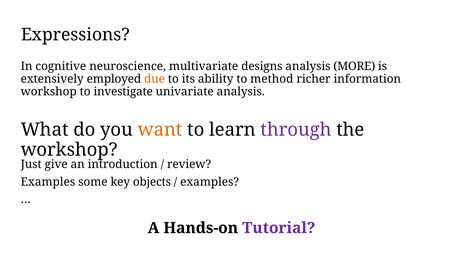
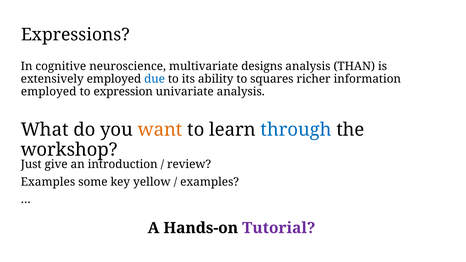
MORE: MORE -> THAN (354, 66)
due colour: orange -> blue (155, 79)
method: method -> squares (272, 79)
workshop: workshop -> employed (49, 92)
investigate: investigate -> expression (123, 92)
through colour: purple -> blue (296, 130)
objects: objects -> yellow (152, 182)
